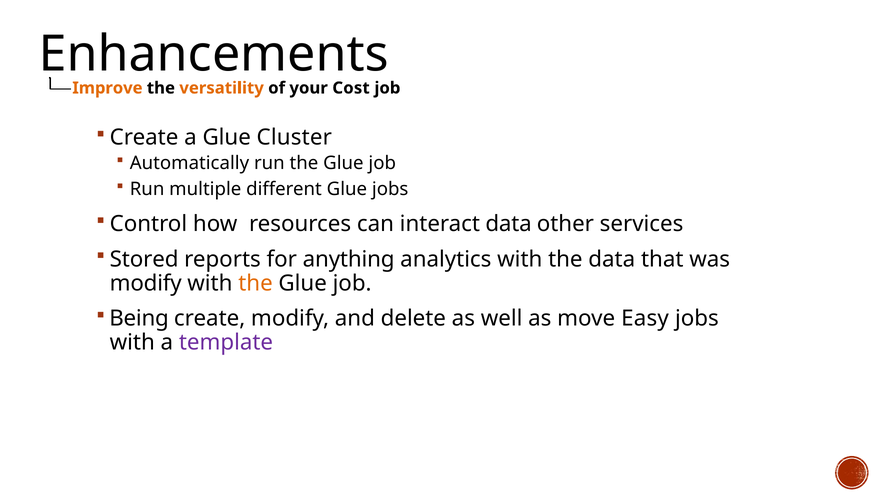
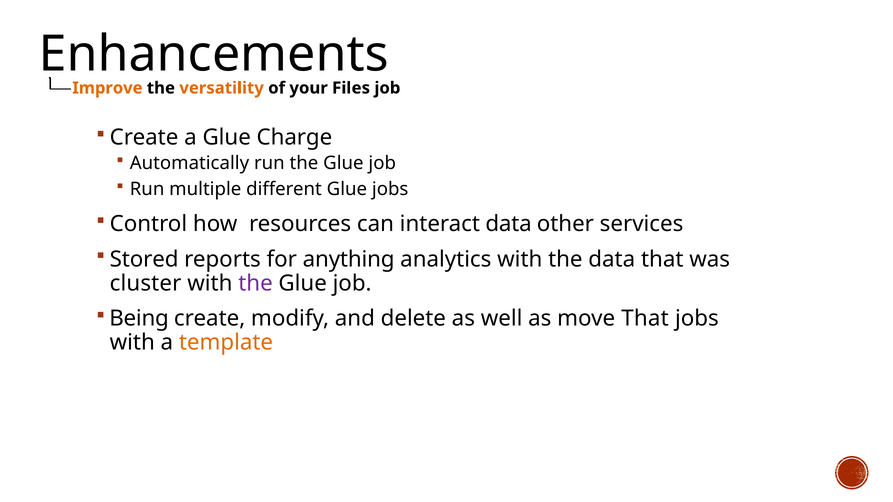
Cost: Cost -> Files (351, 88)
Cluster: Cluster -> Charge (294, 137)
modify: modify -> cluster (146, 283)
the colour: orange -> purple (256, 283)
move Easy: Easy -> That (645, 319)
template colour: purple -> orange (226, 343)
